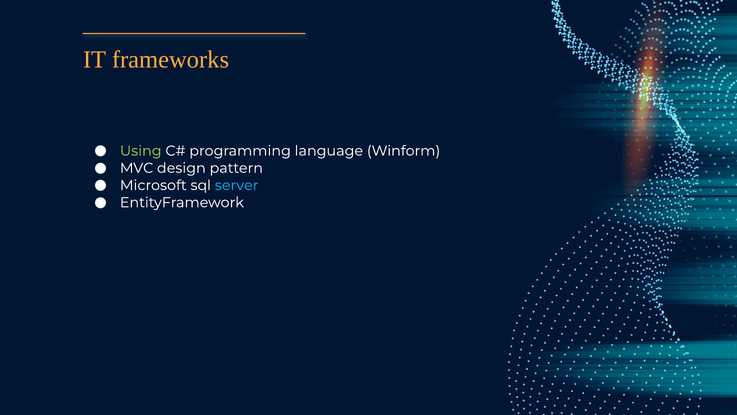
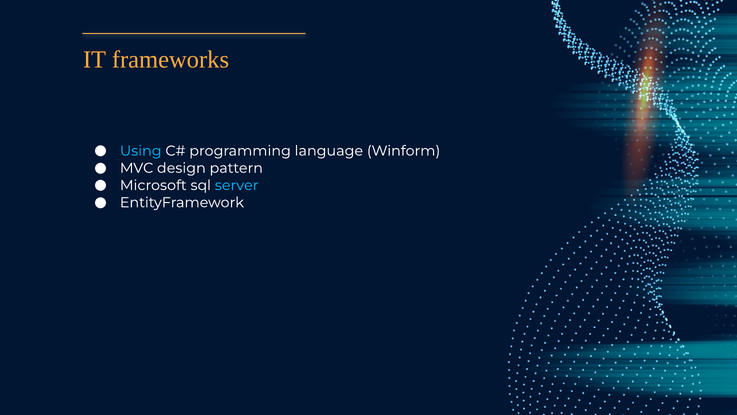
Using colour: light green -> light blue (141, 151)
